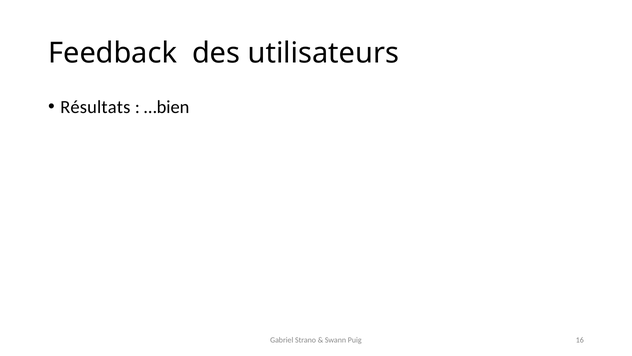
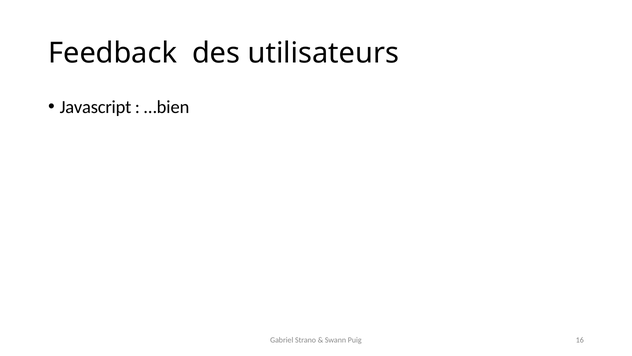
Résultats: Résultats -> Javascript (95, 107)
